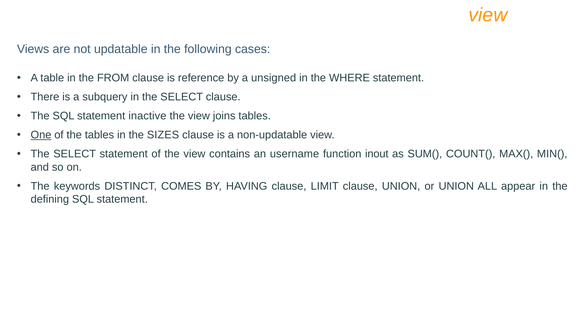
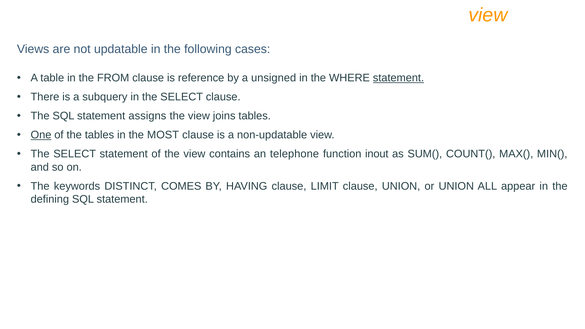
statement underline: none -> present (398, 78)
inactive: inactive -> assigns (147, 116)
SIZES: SIZES -> MOST (163, 135)
username: username -> telephone (294, 154)
